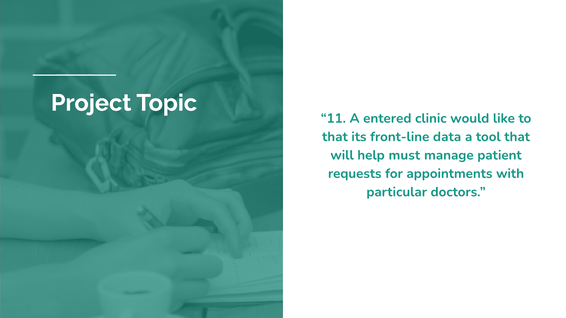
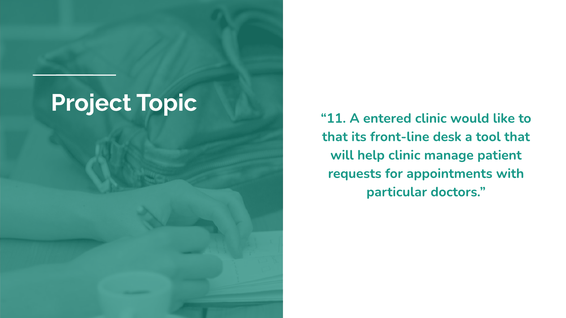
data: data -> desk (447, 137)
help must: must -> clinic (404, 155)
